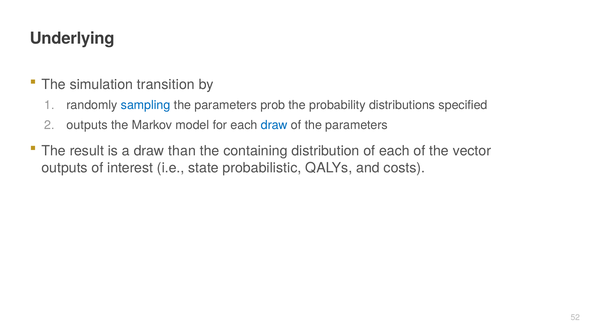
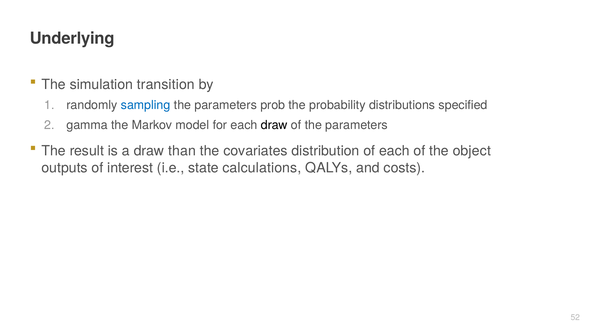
outputs: outputs -> gamma (87, 125)
draw colour: blue -> black (274, 125)
containing: containing -> covariates (256, 151)
vector: vector -> object (472, 151)
probabilistic: probabilistic -> calculations (262, 168)
